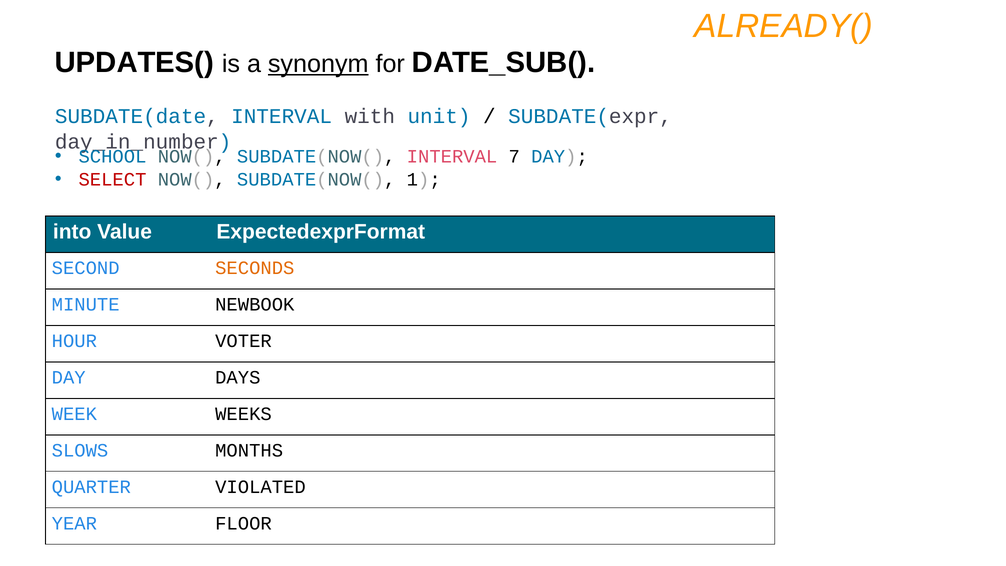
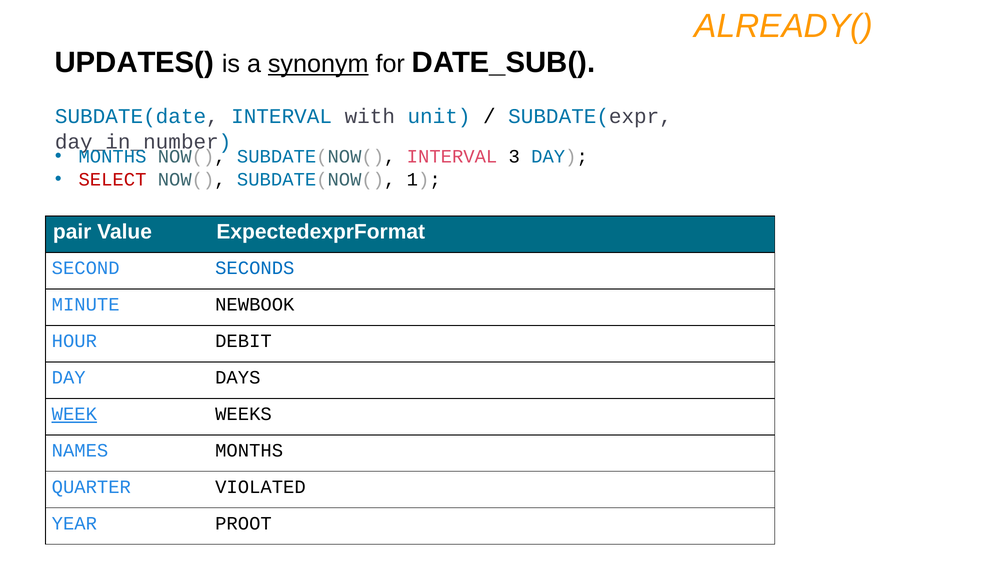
SCHOOL: SCHOOL -> MONTHS (112, 157)
7: 7 -> 3 (514, 157)
into: into -> pair (72, 232)
SECONDS colour: orange -> blue (255, 268)
VOTER: VOTER -> DEBIT (243, 341)
WEEK underline: none -> present (74, 414)
SLOWS: SLOWS -> NAMES (80, 451)
FLOOR: FLOOR -> PROOT (243, 524)
